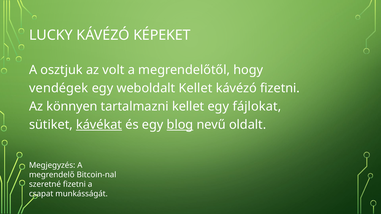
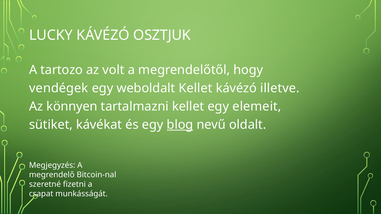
KÉPEKET: KÉPEKET -> OSZTJUK (162, 35)
osztjuk: osztjuk -> tartozo (62, 70)
kávézó fizetni: fizetni -> illetve (280, 88)
fájlokat: fájlokat -> elemeit (257, 107)
kávékat underline: present -> none (99, 125)
